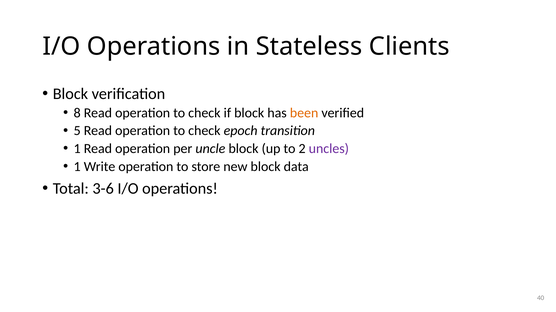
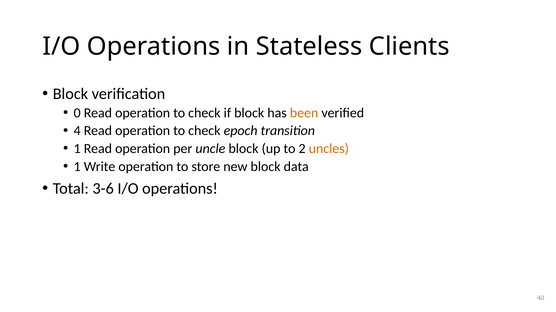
8: 8 -> 0 (77, 113)
5: 5 -> 4 (77, 131)
uncles colour: purple -> orange (329, 149)
